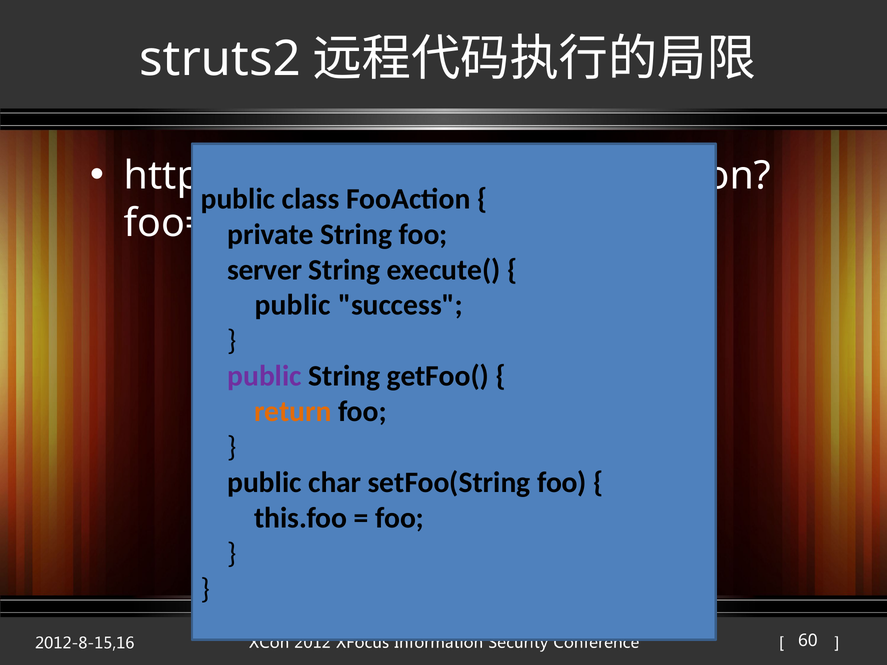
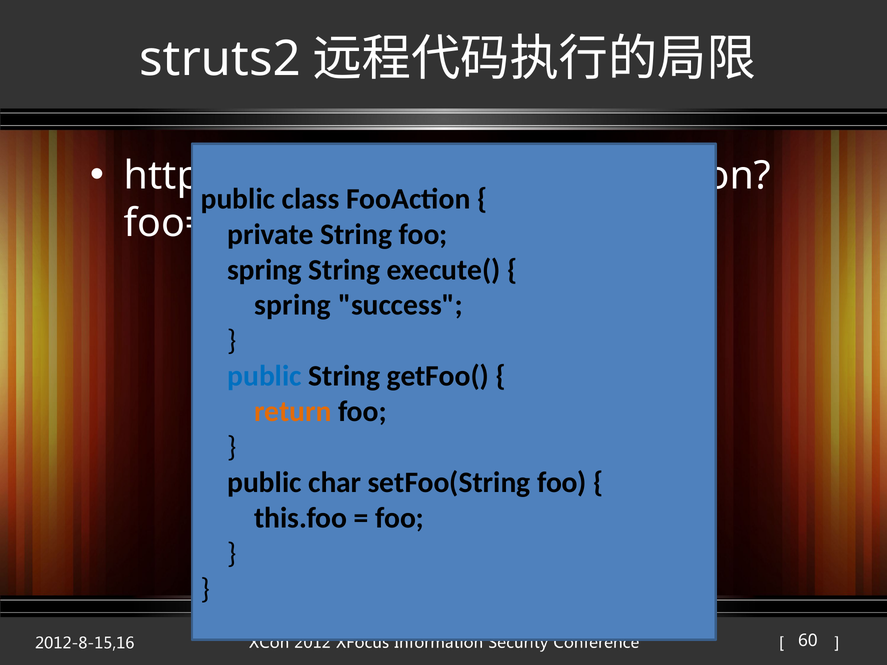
server: server -> spring (265, 270)
public: public -> spring (293, 305)
public colour: purple -> blue (265, 376)
